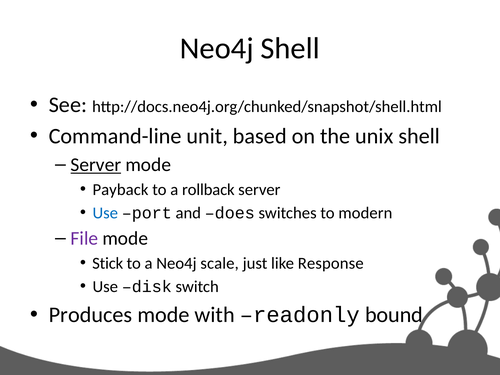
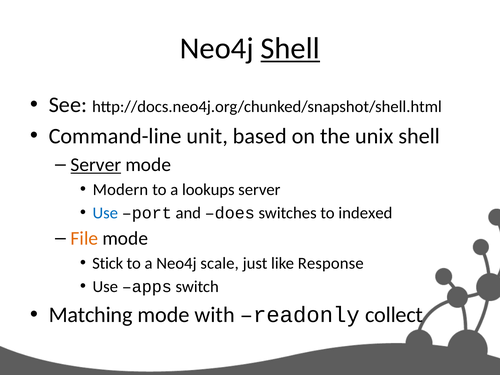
Shell underline: none -> present (290, 48)
Payback: Payback -> Modern (120, 190)
rollback: rollback -> lookups (208, 190)
modern: modern -> indexed (365, 213)
File colour: purple -> orange (84, 239)
disk: disk -> apps (147, 287)
Produces: Produces -> Matching (91, 315)
bound: bound -> collect (394, 315)
